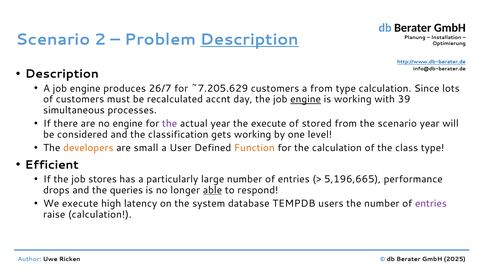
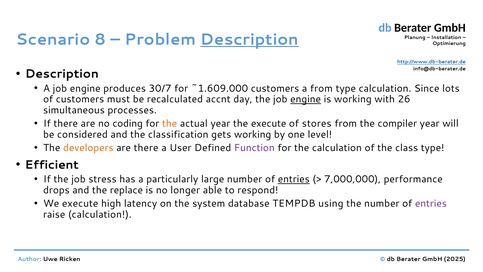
2: 2 -> 8 (100, 39)
26/7: 26/7 -> 30/7 (160, 88)
~7.205.629: ~7.205.629 -> ~1.609.000 (219, 88)
39: 39 -> 26 (404, 99)
no engine: engine -> coding (128, 123)
the colour: purple -> orange (170, 123)
stored: stored -> stores (317, 123)
the scenario: scenario -> compiler (397, 123)
are small: small -> there (146, 148)
Function colour: orange -> purple (254, 148)
stores: stores -> stress (103, 179)
entries underline: none -> present (294, 179)
5,196,665: 5,196,665 -> 7,000,000 (353, 179)
queries: queries -> replace (126, 190)
able underline: present -> none (212, 190)
users: users -> using (331, 203)
